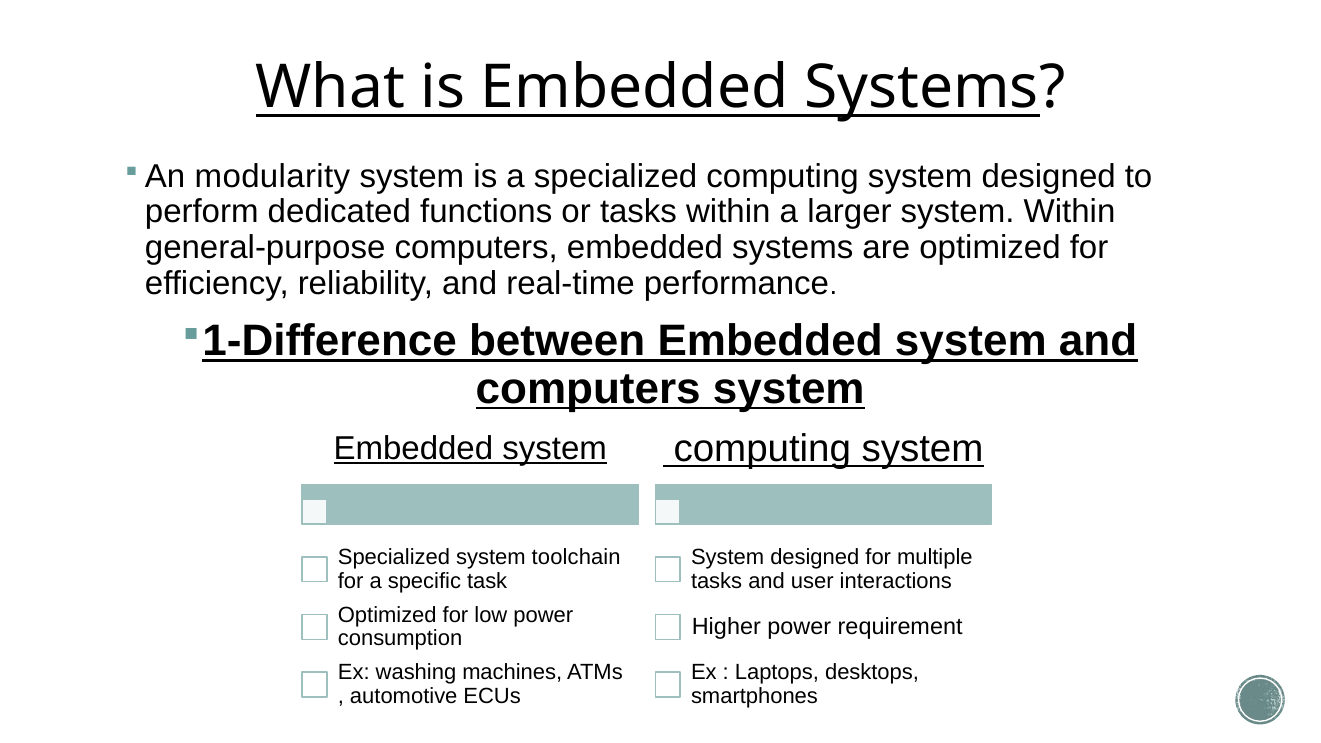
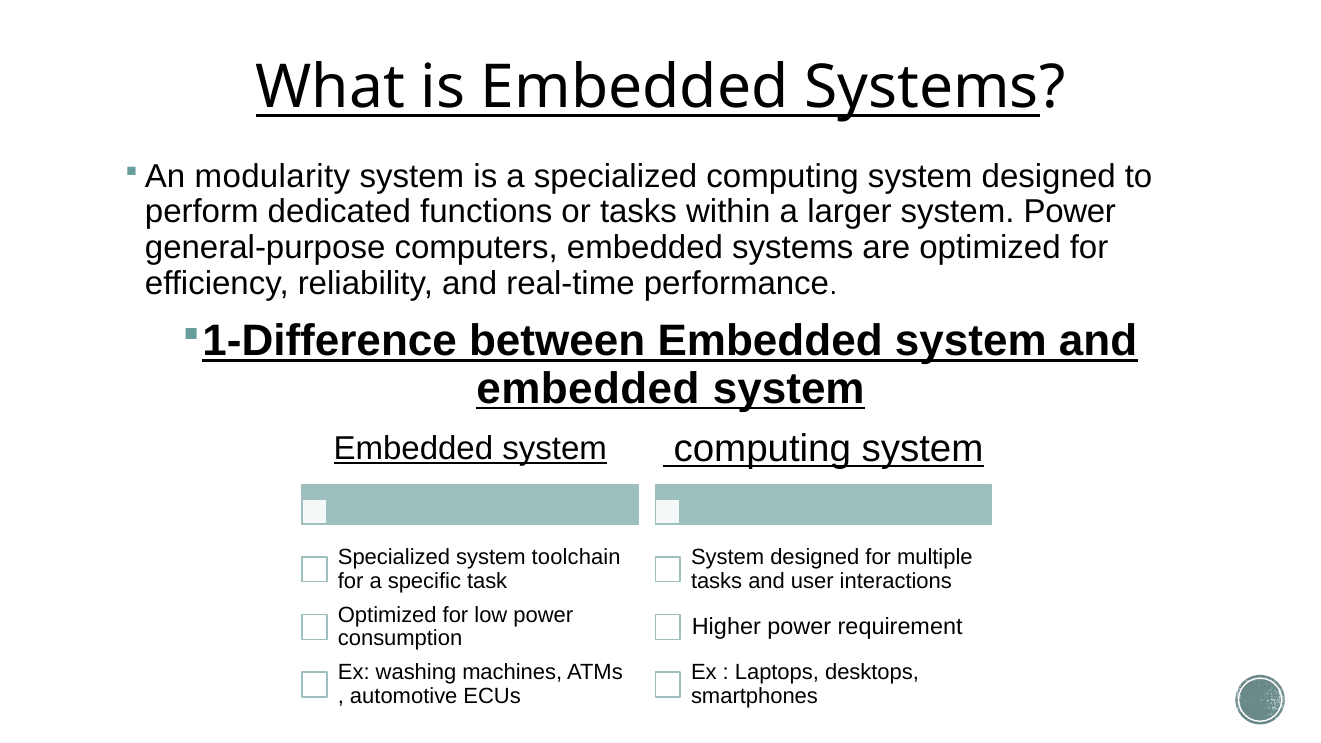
system Within: Within -> Power (1070, 212)
computers: computers -> embedded (588, 389)
